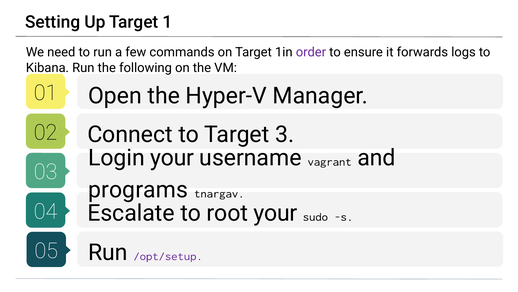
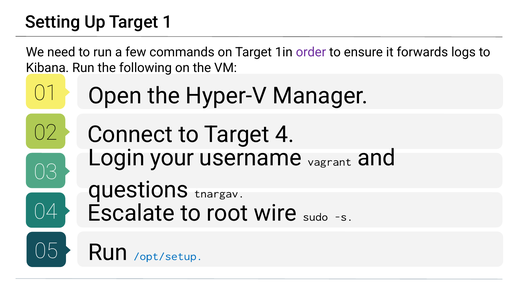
3: 3 -> 4 (285, 134)
programs: programs -> questions (138, 189)
root your: your -> wire (275, 213)
/opt/setup colour: purple -> blue (168, 256)
